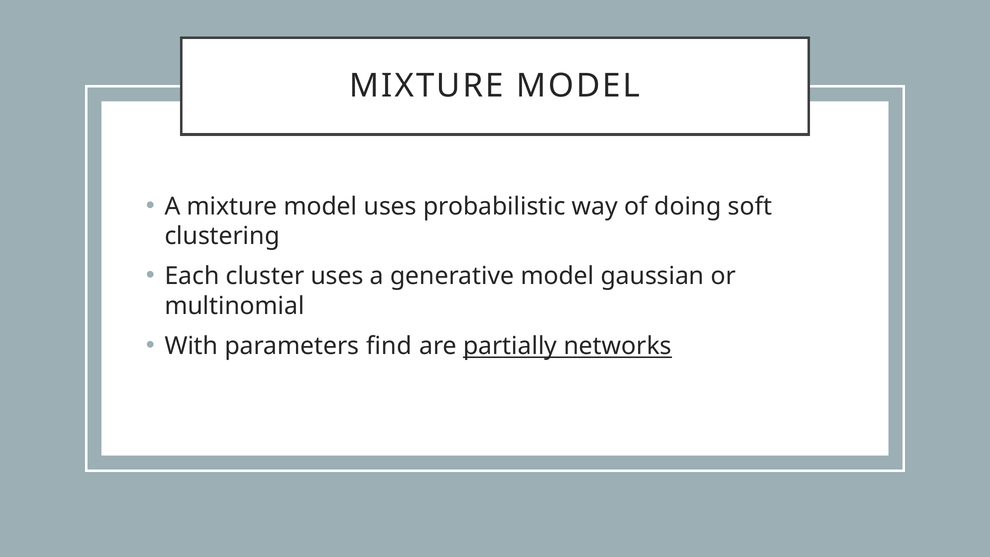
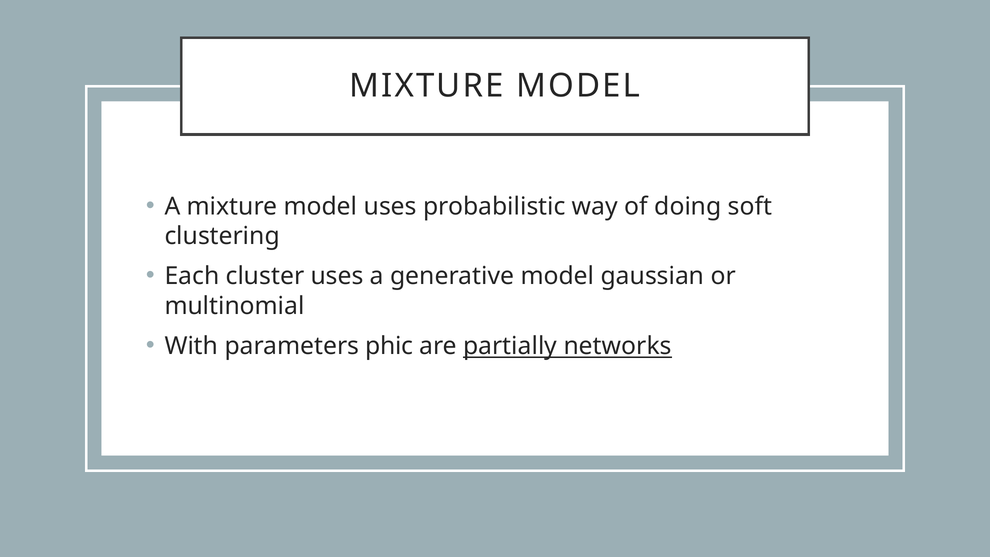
find: find -> phic (389, 346)
